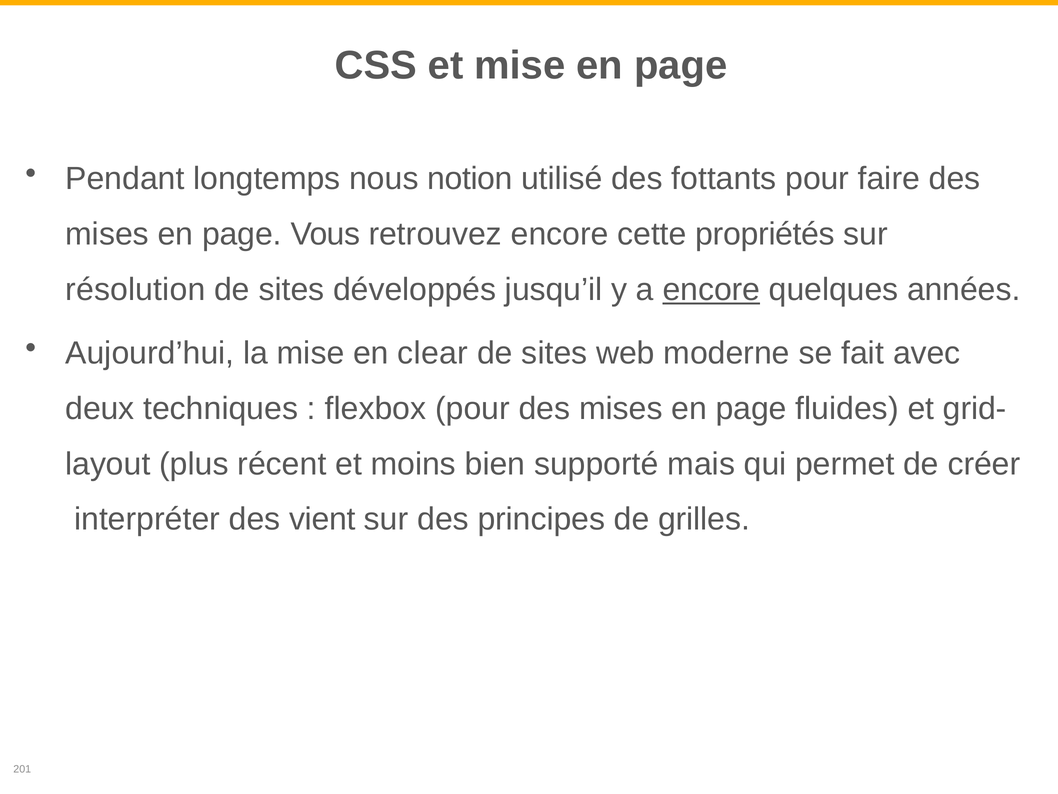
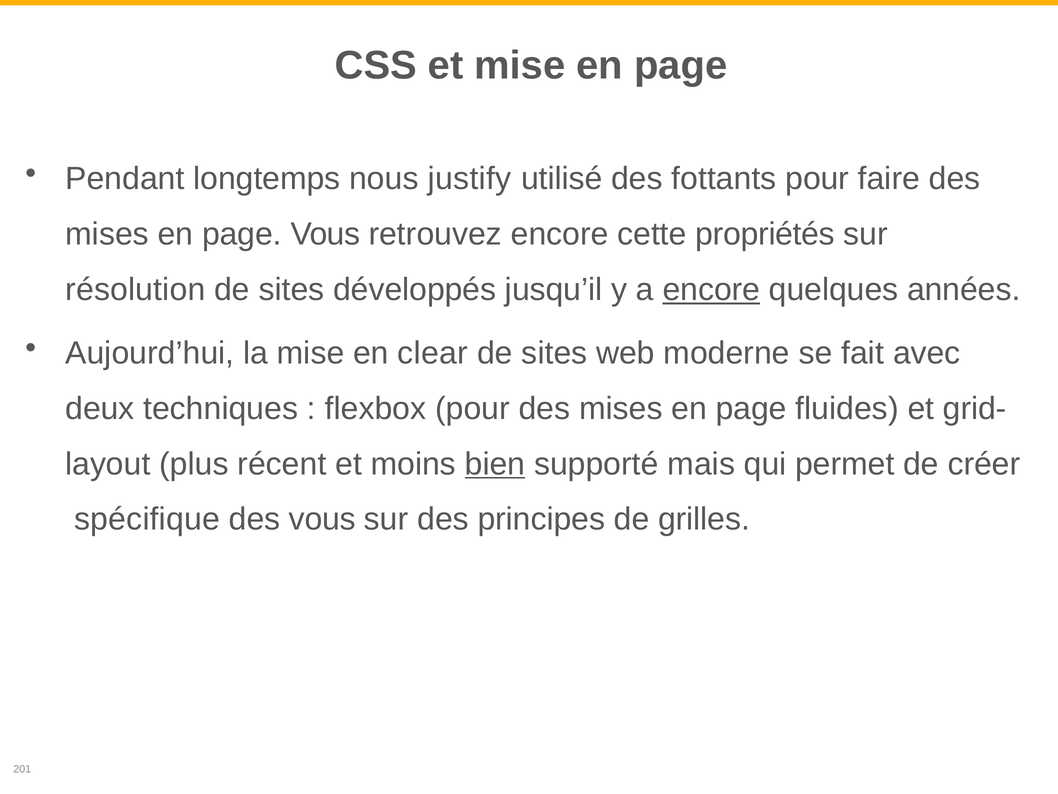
notion: notion -> justify (470, 179)
bien underline: none -> present (495, 464)
interpréter: interpréter -> spécifique (147, 519)
des vient: vient -> vous (322, 519)
